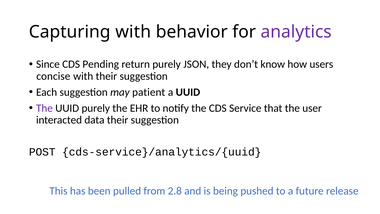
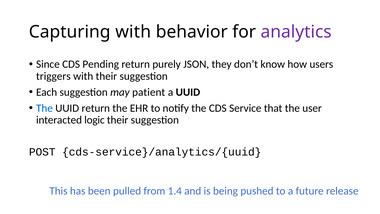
concise: concise -> triggers (53, 76)
The colour: purple -> blue (44, 108)
UUID purely: purely -> return (96, 108)
data: data -> logic (94, 120)
2.8: 2.8 -> 1.4 (175, 191)
